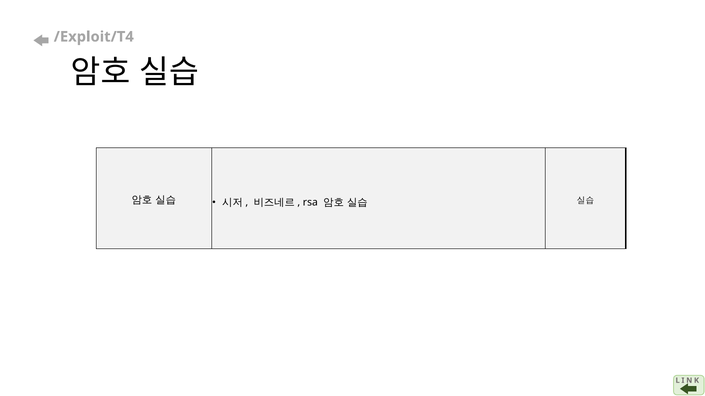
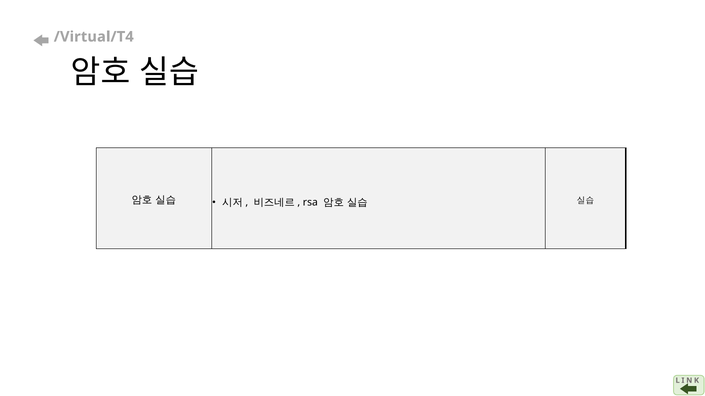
/Exploit/T4: /Exploit/T4 -> /Virtual/T4 (94, 37)
